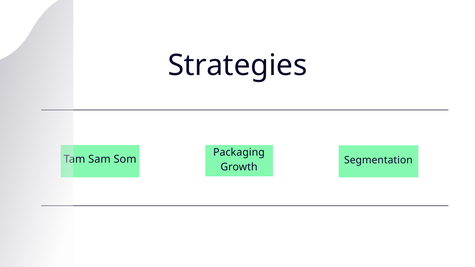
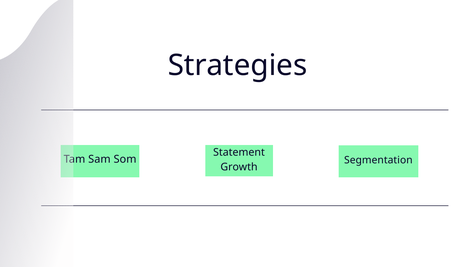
Packaging: Packaging -> Statement (239, 152)
